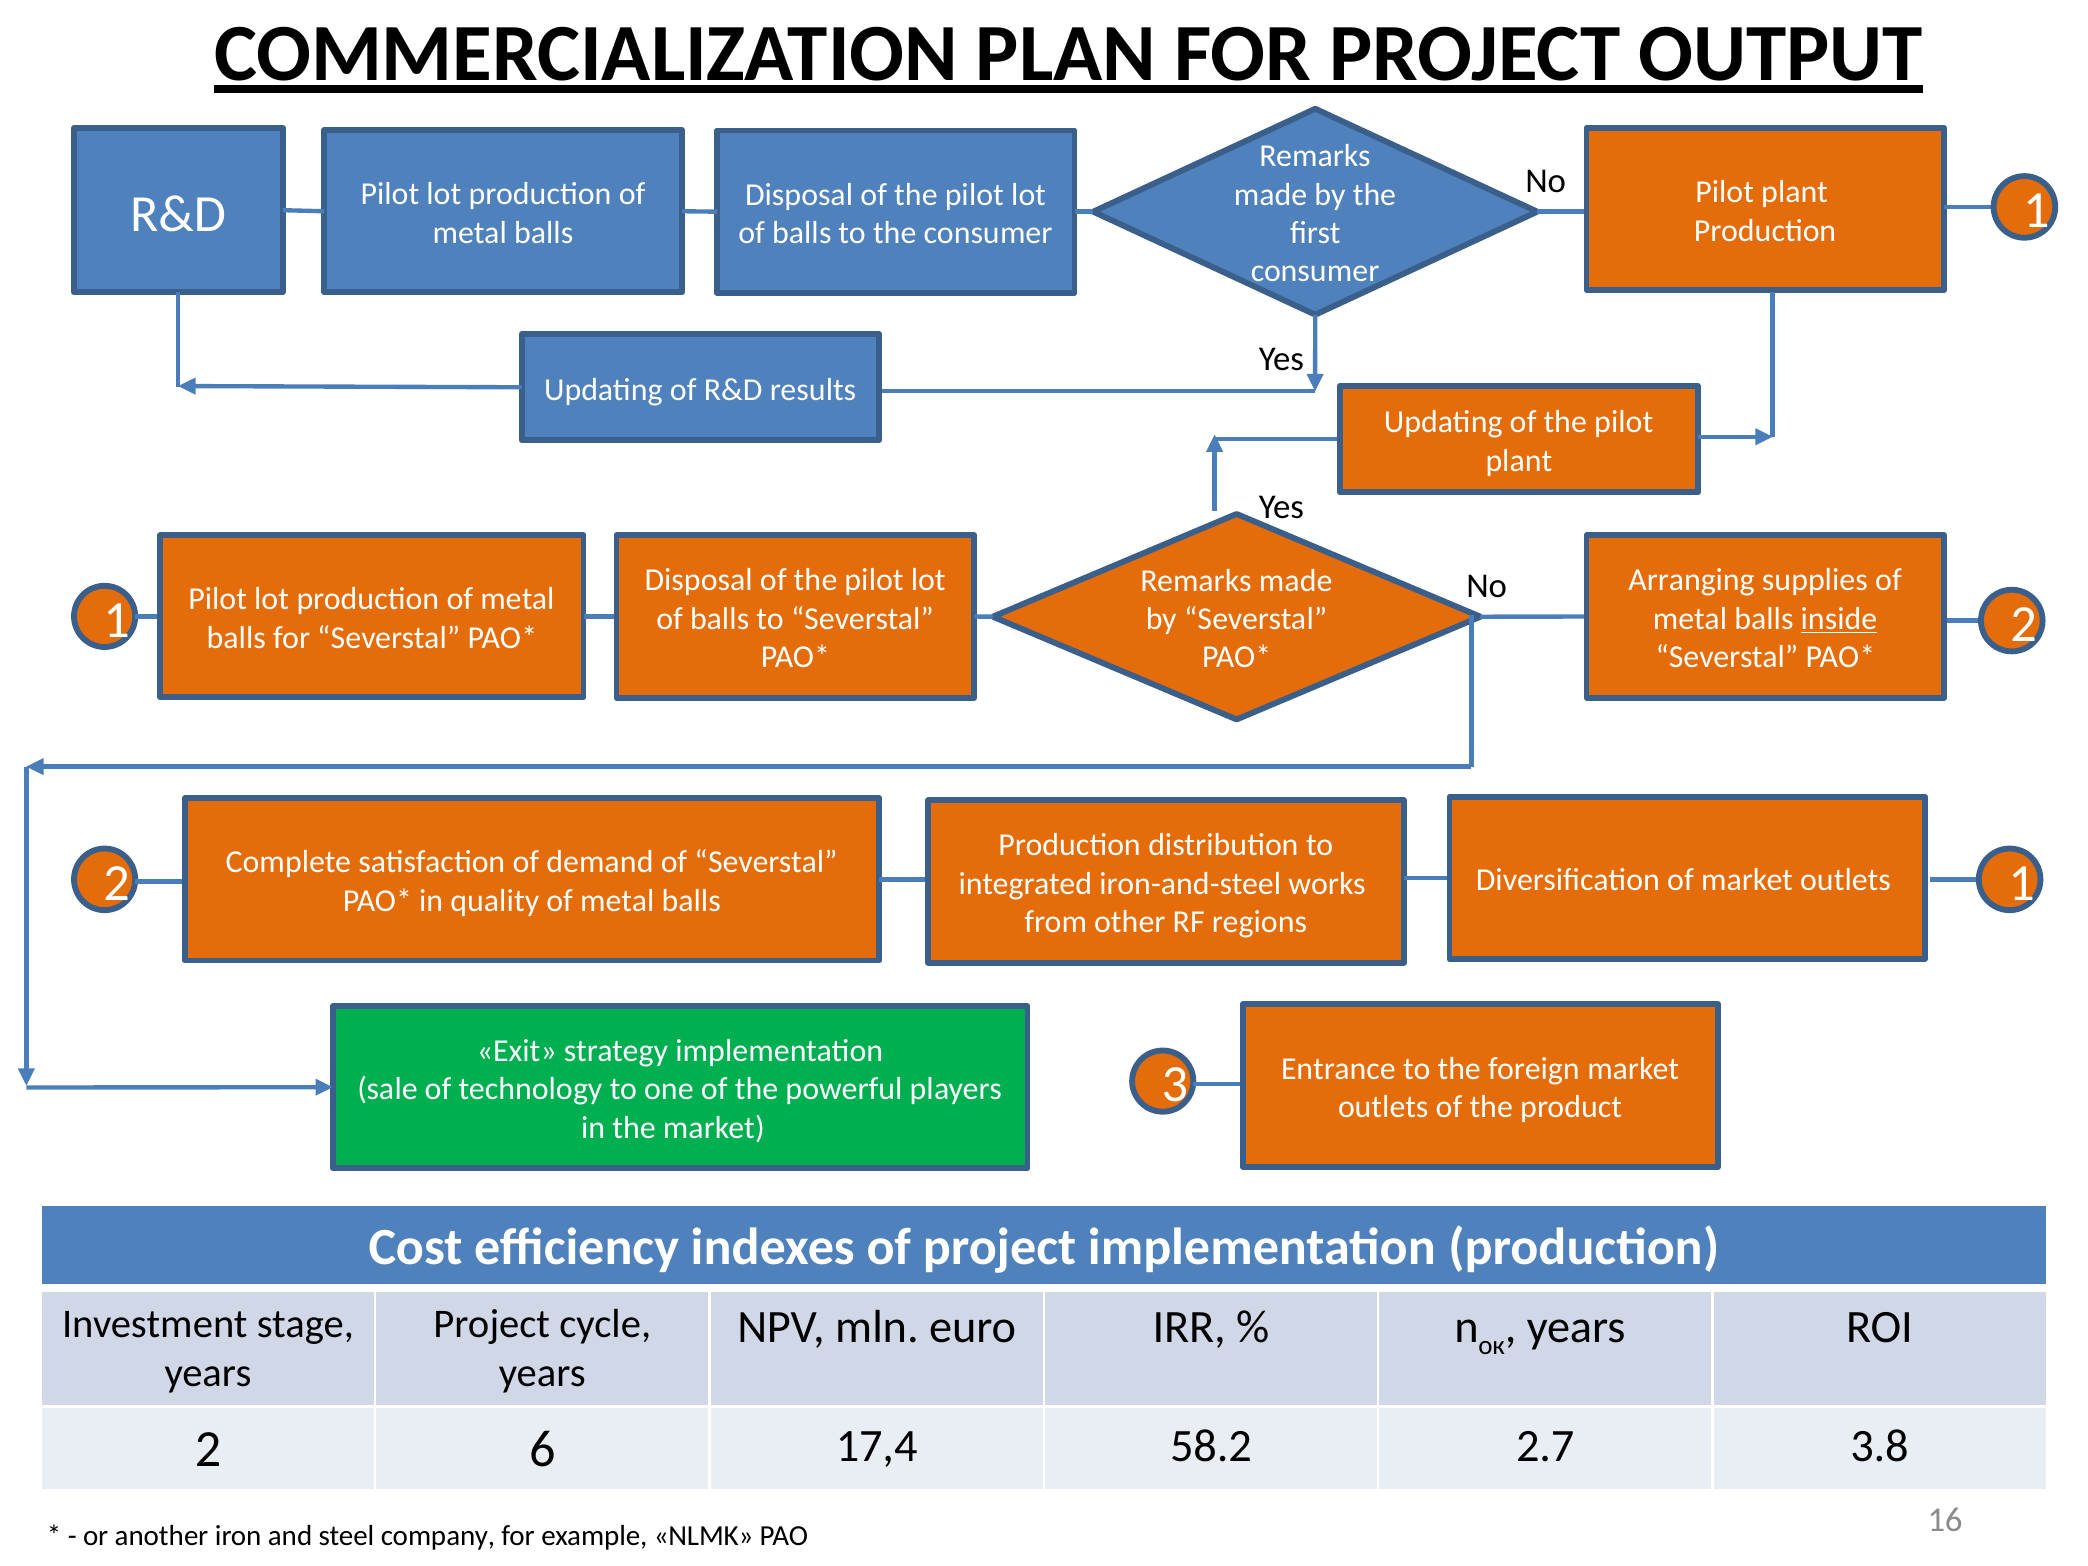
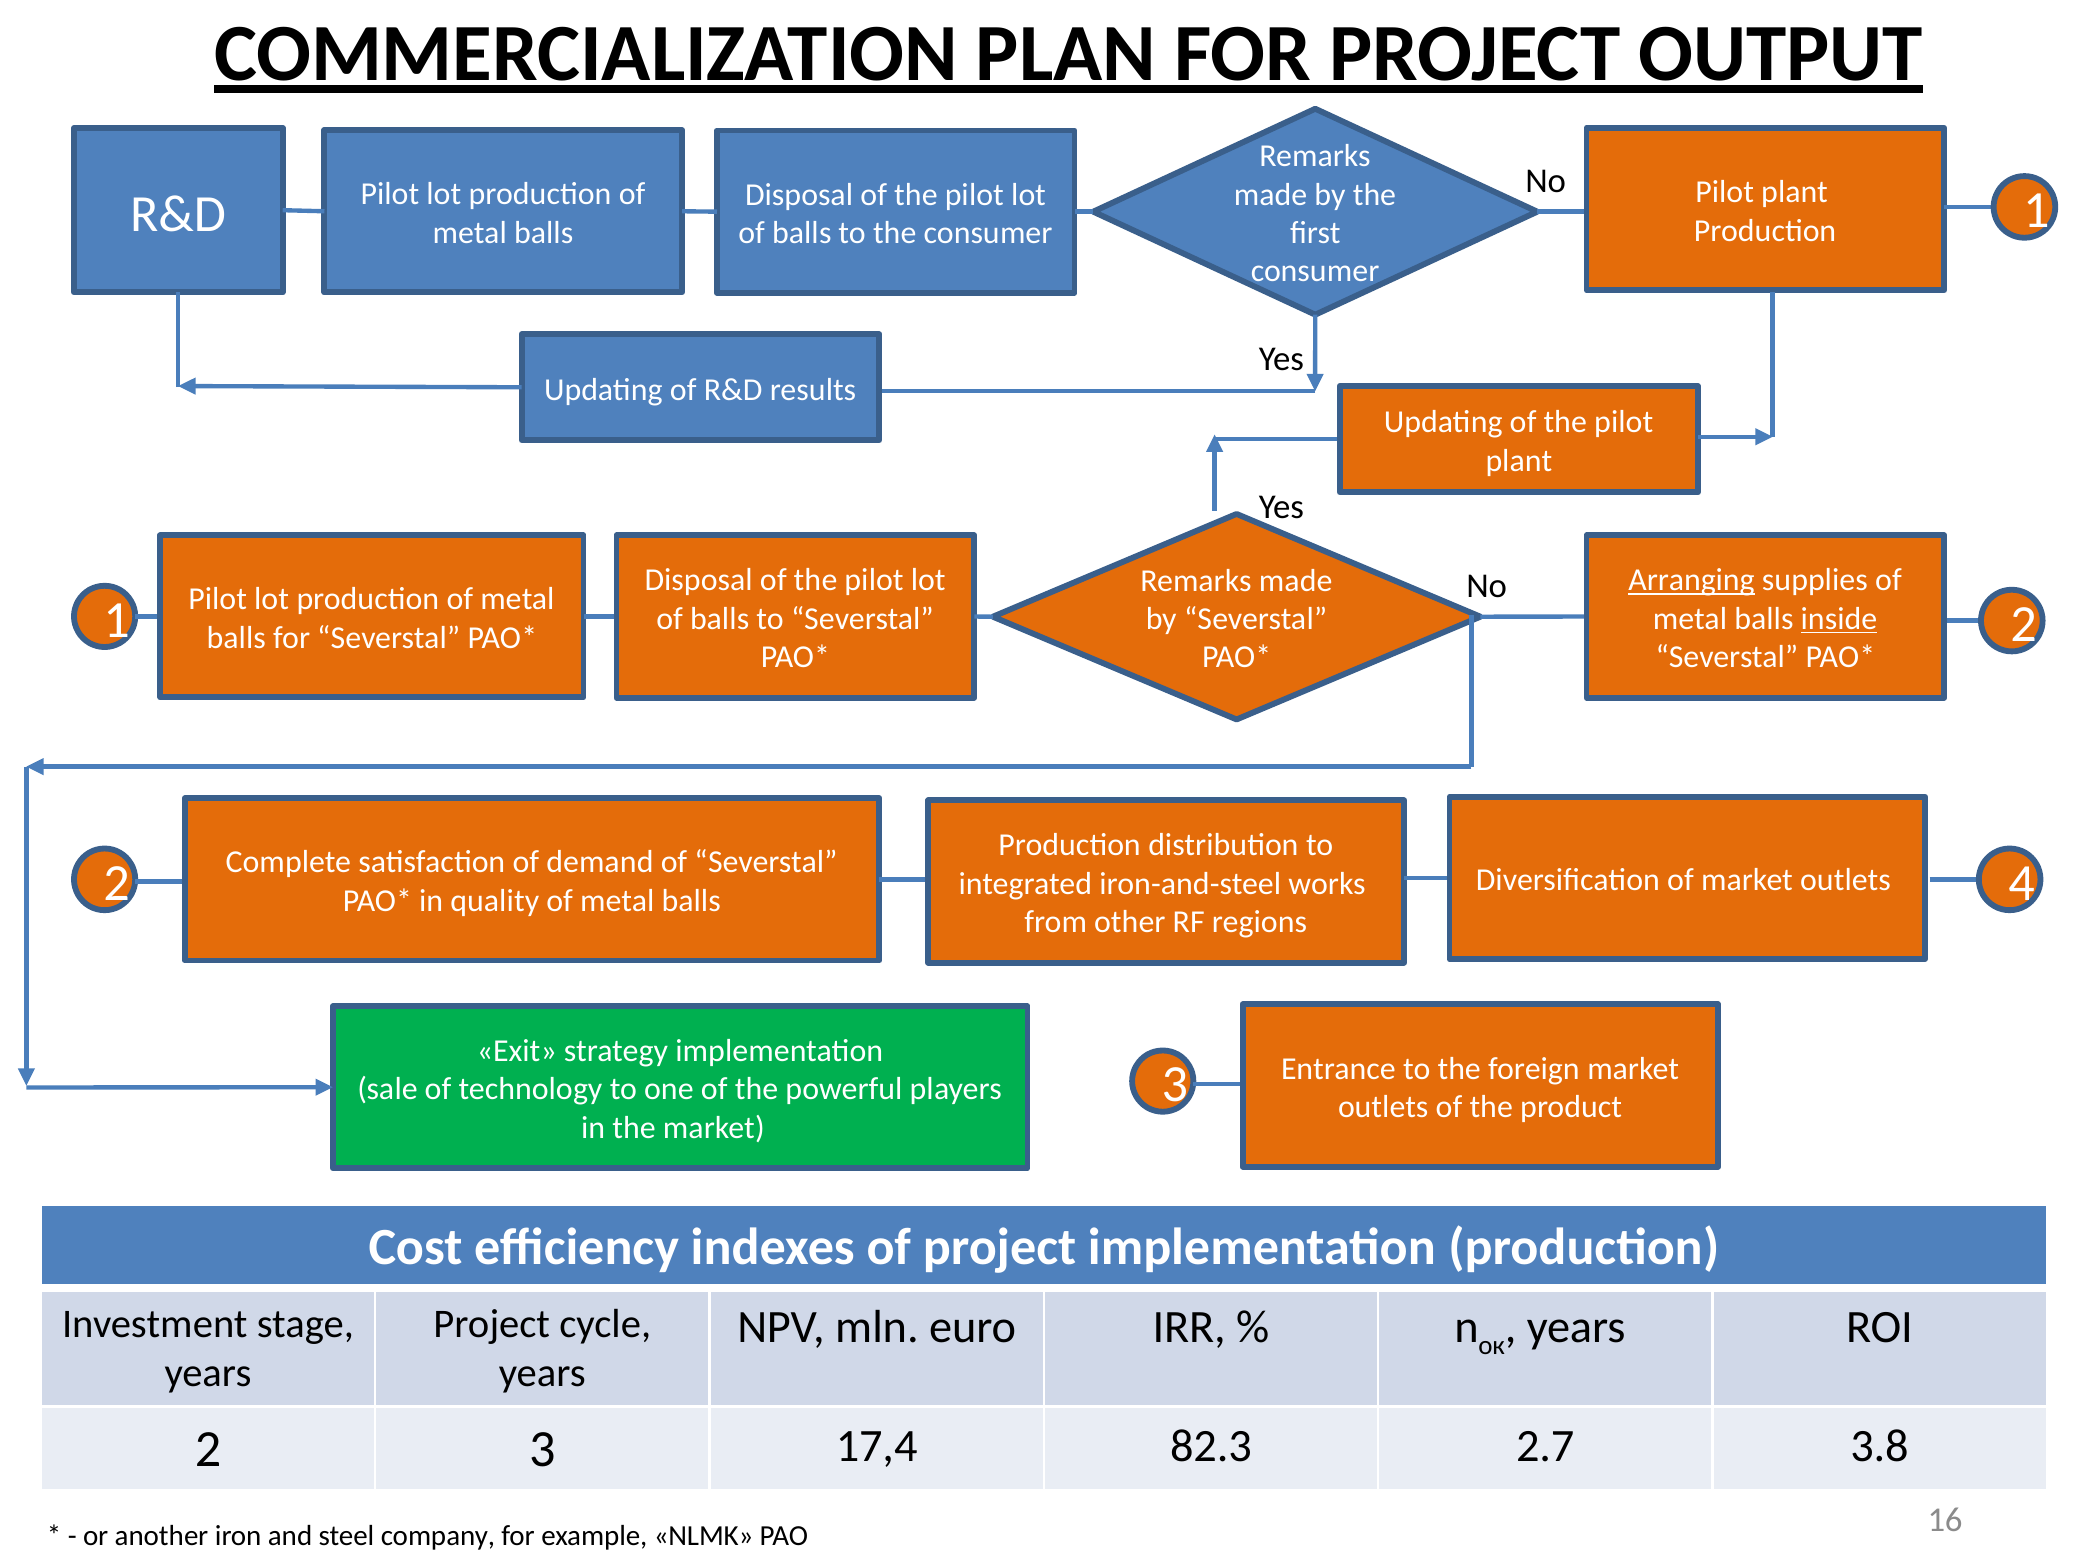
Arranging underline: none -> present (1692, 580)
outlets 1: 1 -> 4 (2021, 883)
2 6: 6 -> 3 (542, 1450)
58.2: 58.2 -> 82.3 (1211, 1446)
